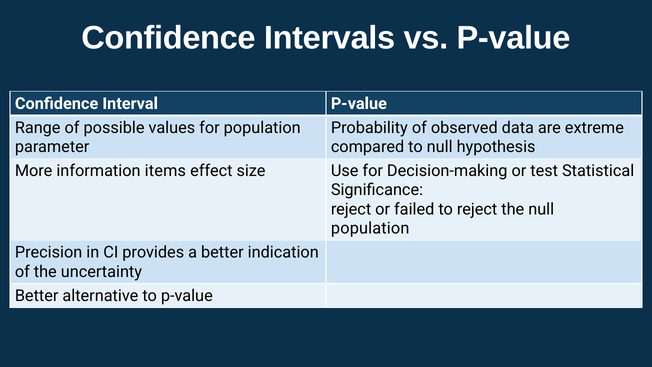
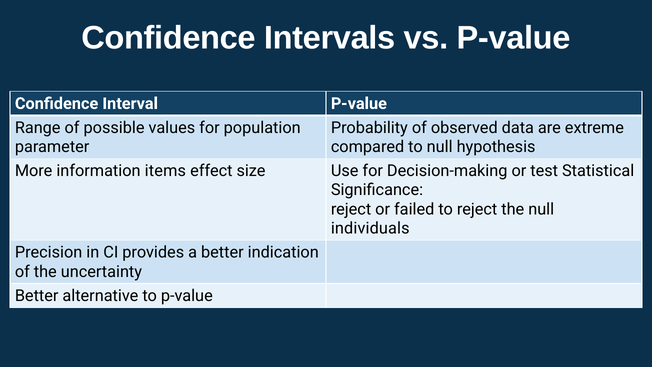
population: population -> individuals (370, 228)
